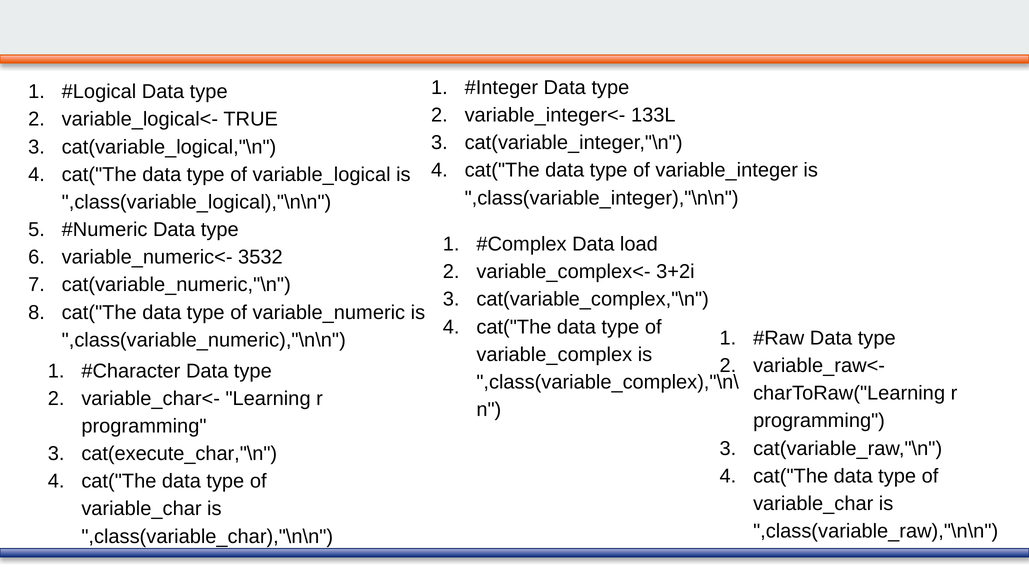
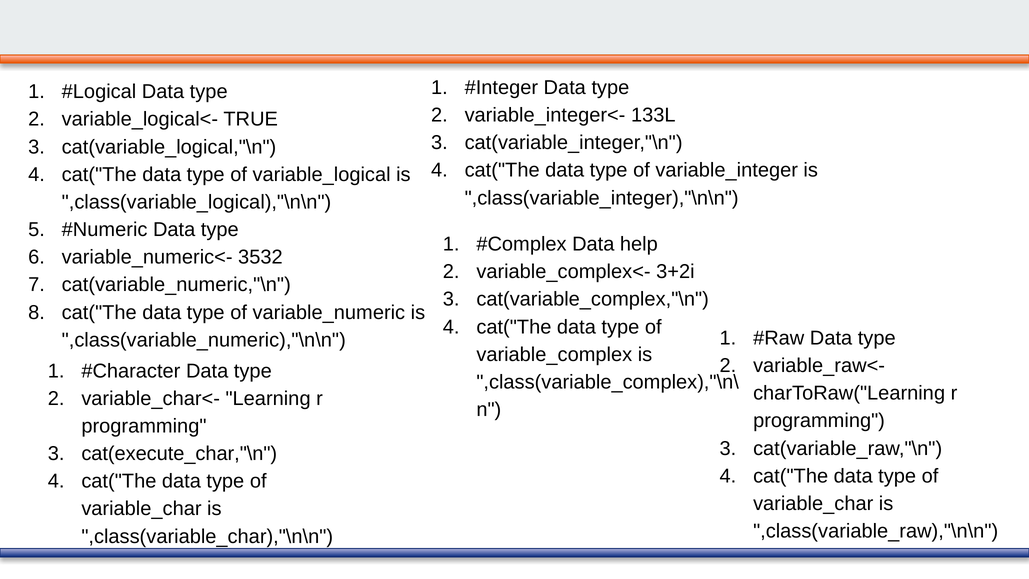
load: load -> help (639, 244)
